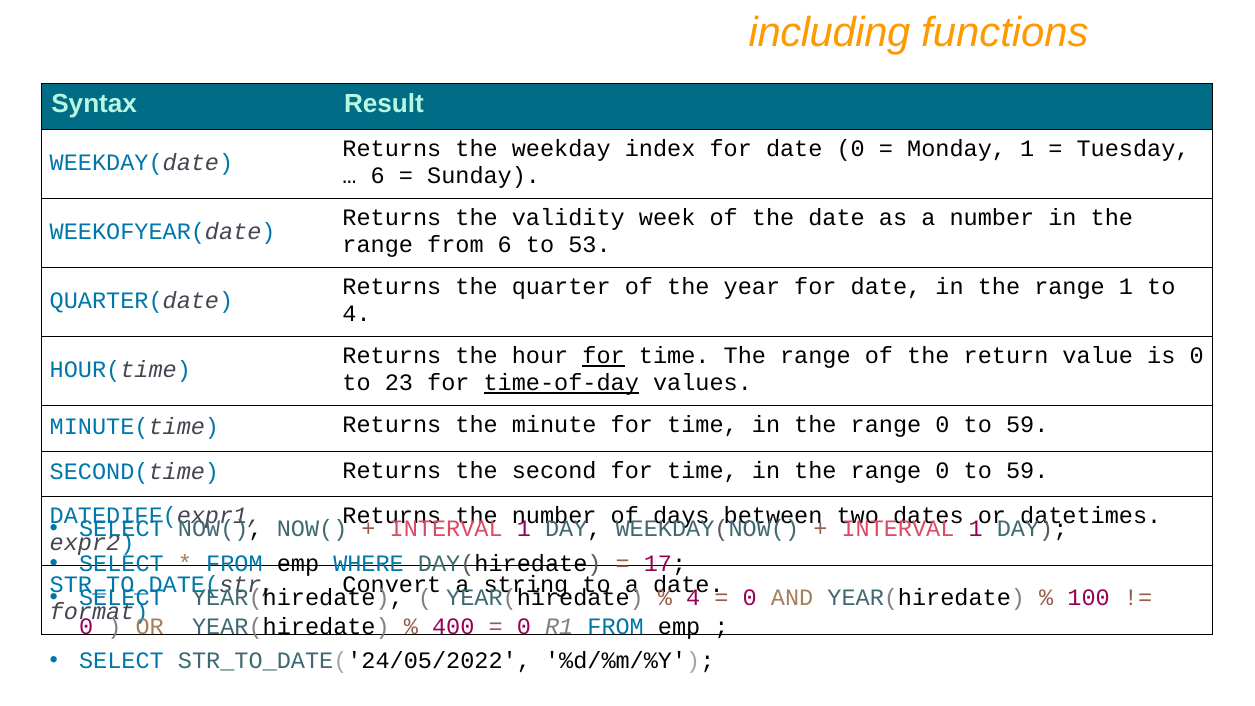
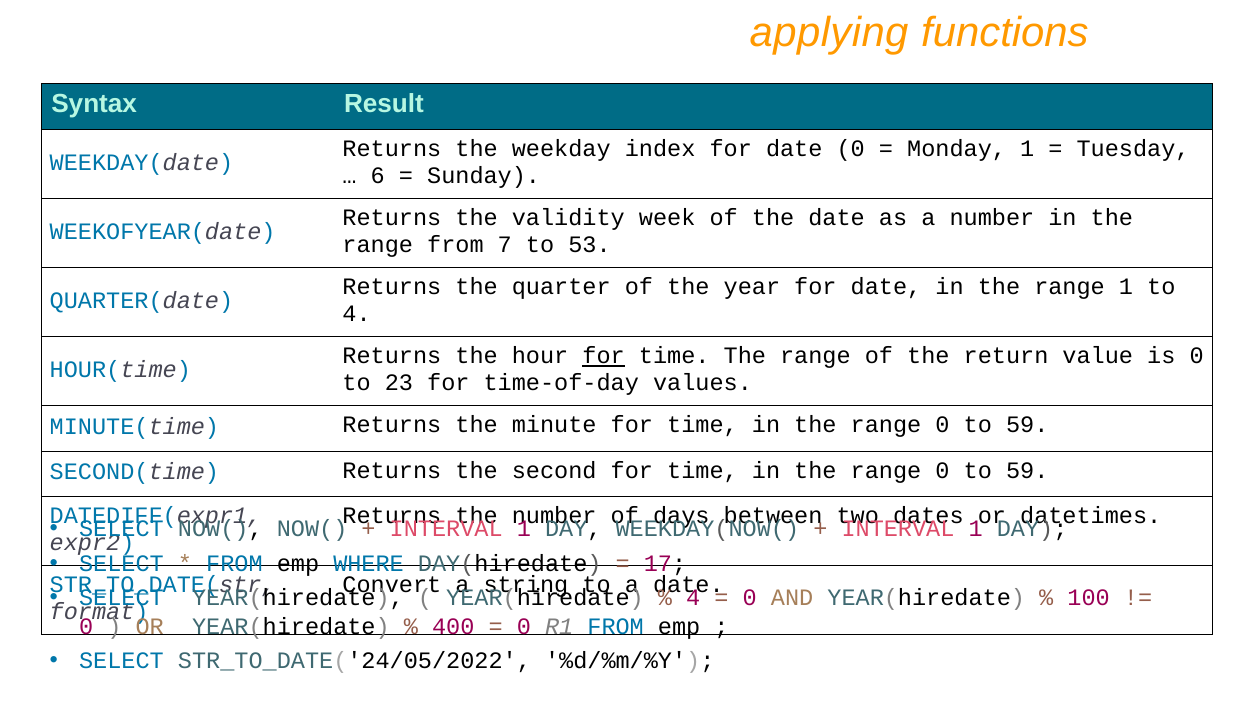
including: including -> applying (829, 33)
from 6: 6 -> 7 (505, 245)
time-of-day underline: present -> none (561, 383)
